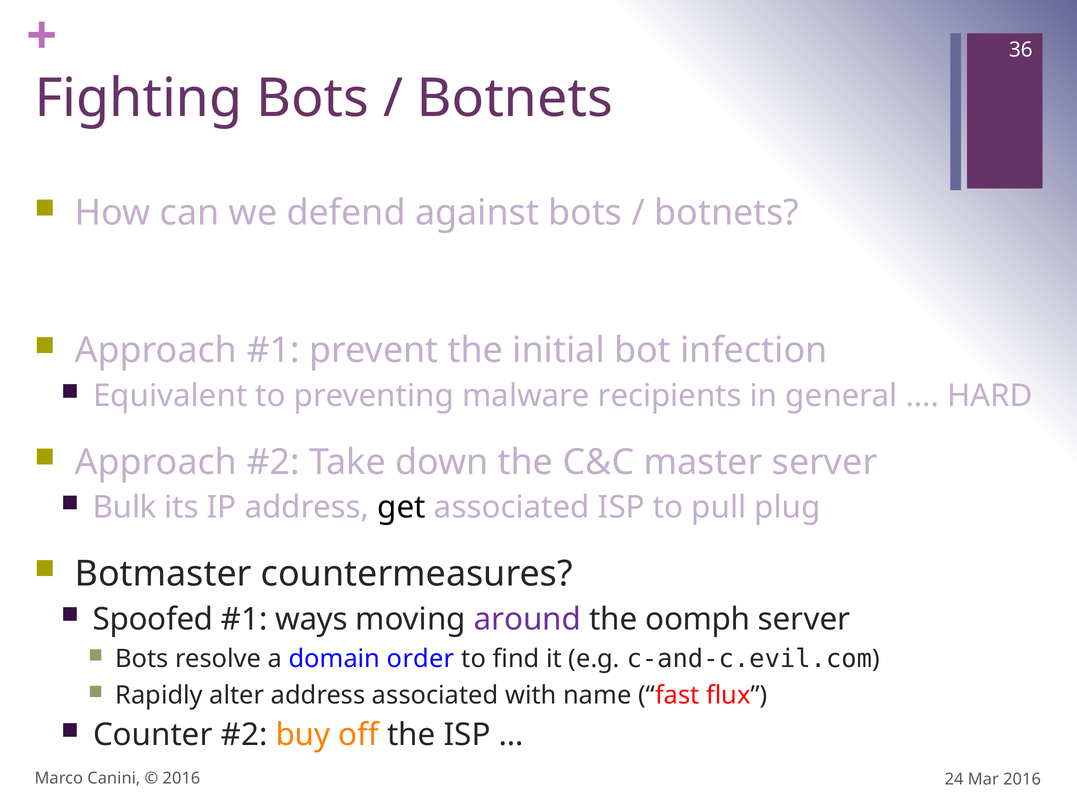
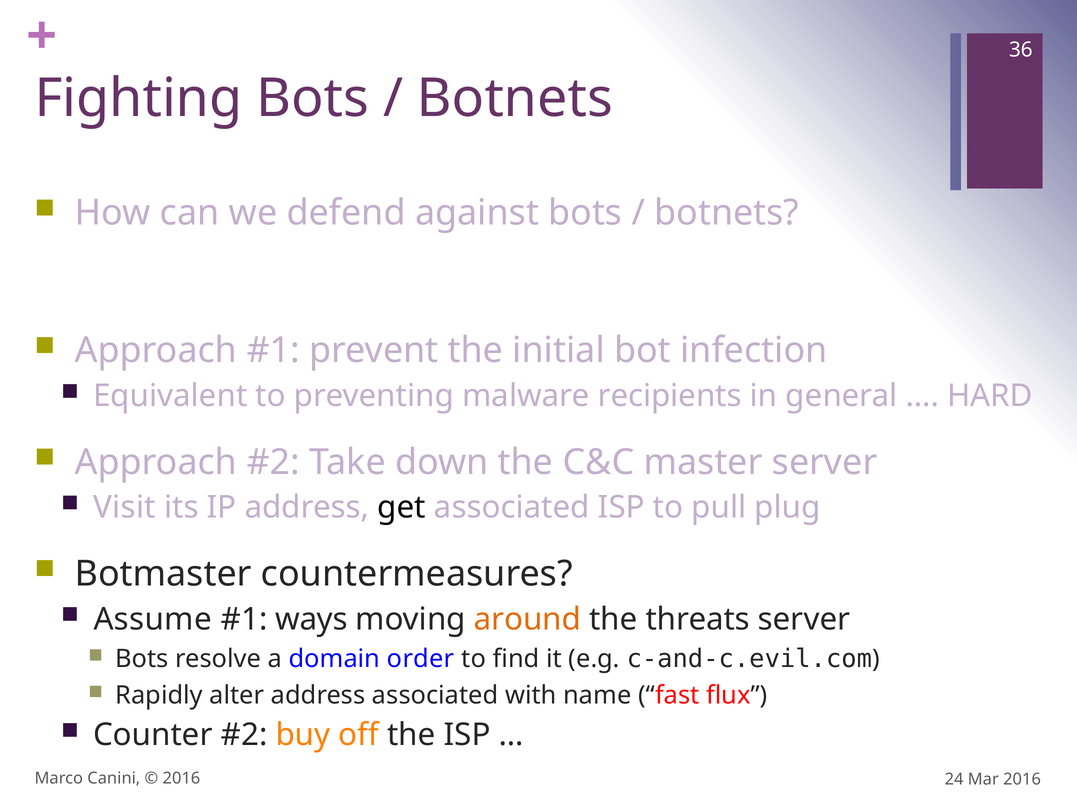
Bulk: Bulk -> Visit (124, 507)
Spoofed: Spoofed -> Assume (153, 619)
around colour: purple -> orange (527, 619)
oomph: oomph -> threats (698, 619)
